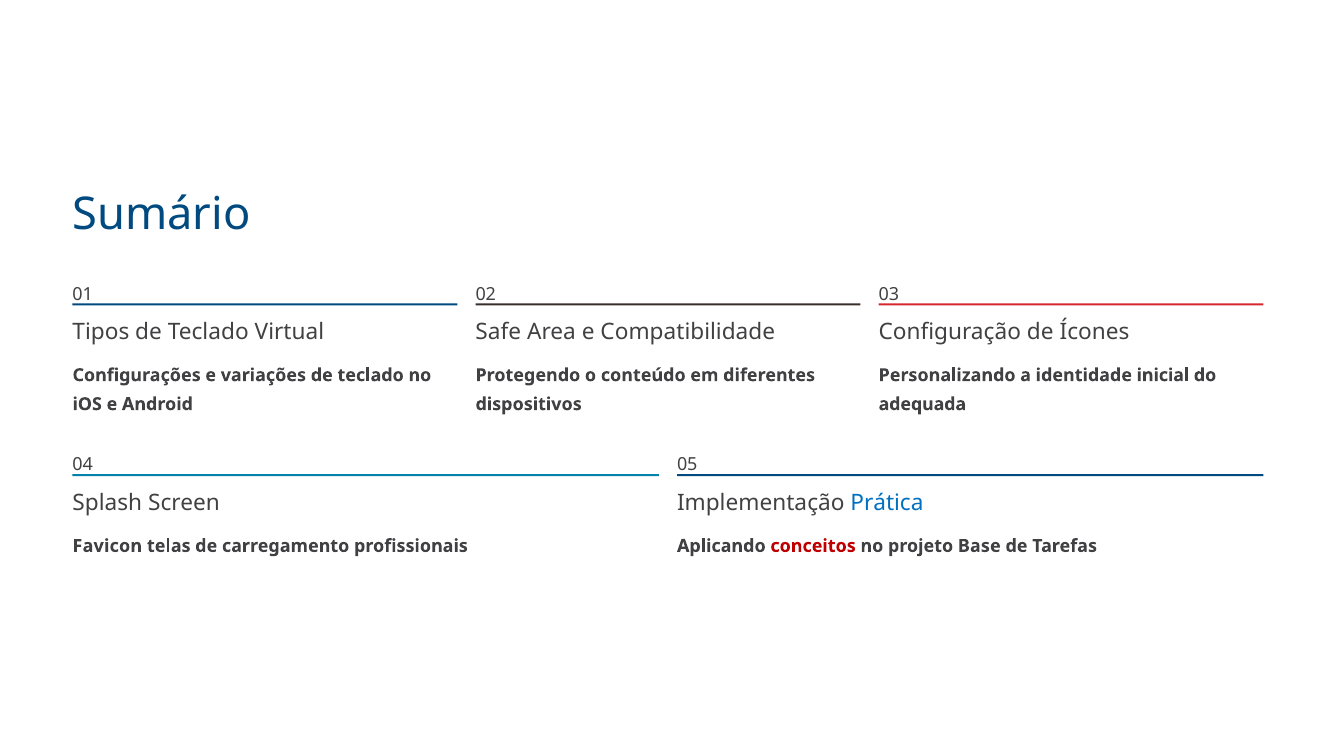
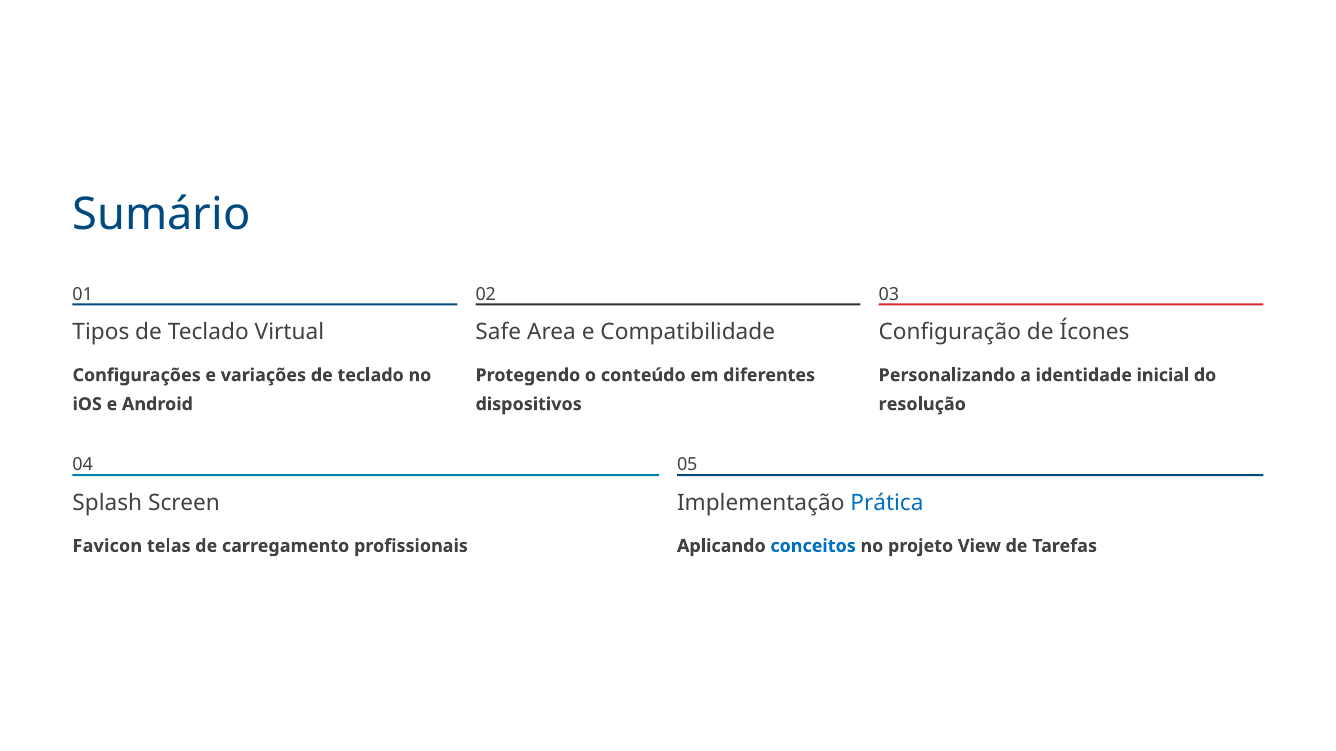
adequada: adequada -> resolução (922, 404)
conceitos colour: red -> blue (813, 546)
Base: Base -> View (979, 546)
